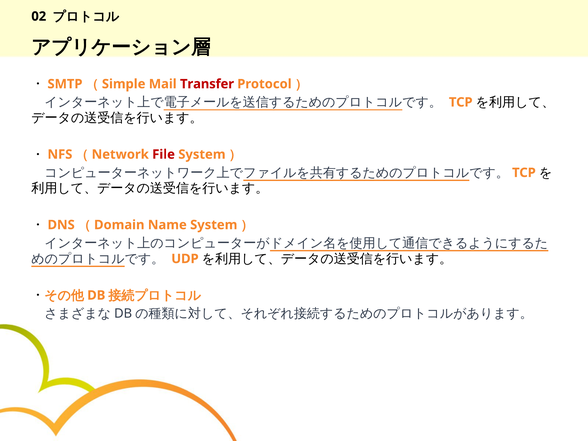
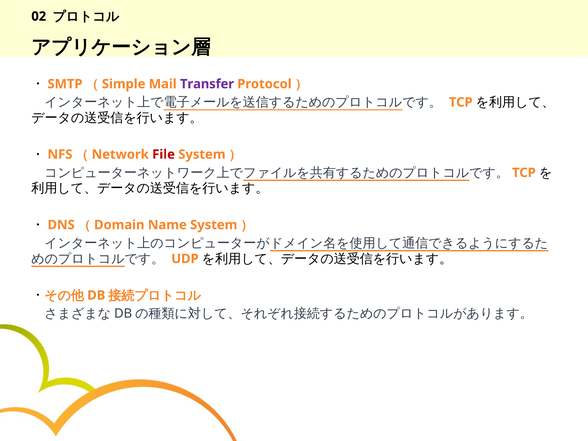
Transfer colour: red -> purple (207, 84)
